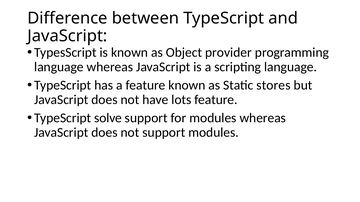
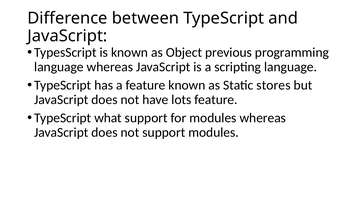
provider: provider -> previous (229, 52)
solve: solve -> what (108, 118)
